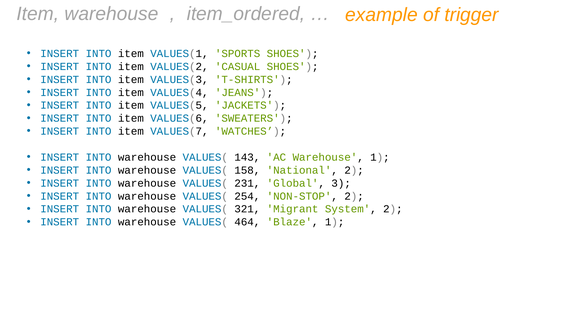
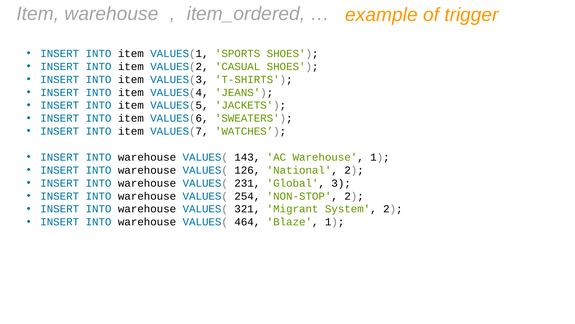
158: 158 -> 126 (247, 170)
